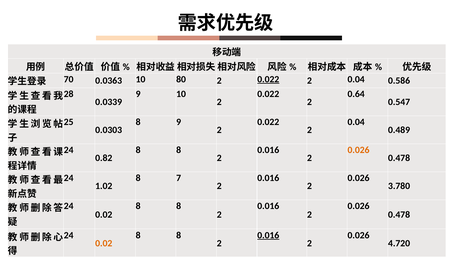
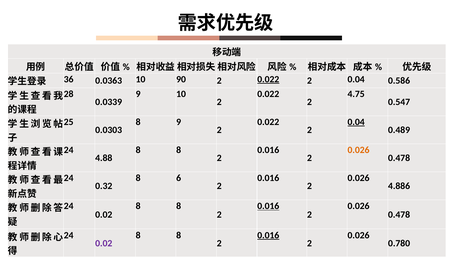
70: 70 -> 36 (69, 79)
80: 80 -> 90 (181, 79)
0.64: 0.64 -> 4.75 (356, 94)
0.04 underline: none -> present (356, 122)
0.82: 0.82 -> 4.88 (104, 158)
7: 7 -> 6 (179, 178)
1.02: 1.02 -> 0.32 (104, 186)
3.780: 3.780 -> 4.886 (399, 186)
0.016 underline: none -> present (268, 206)
0.02 colour: orange -> purple (104, 243)
4.720: 4.720 -> 0.780 (399, 243)
